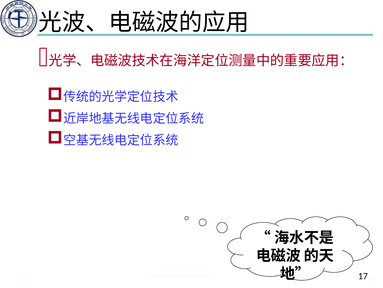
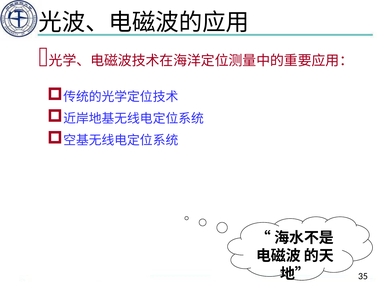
17: 17 -> 35 (363, 276)
